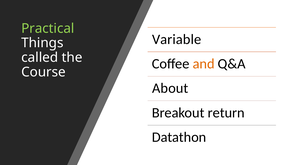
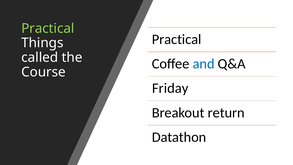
Variable: Variable -> Practical (177, 39)
and colour: orange -> blue (204, 64)
About: About -> Friday (170, 88)
